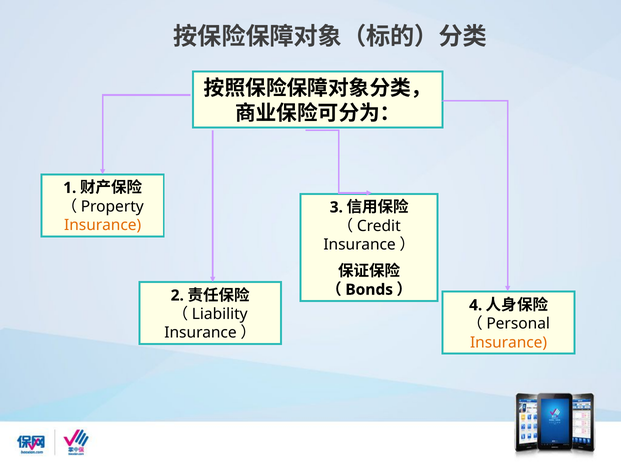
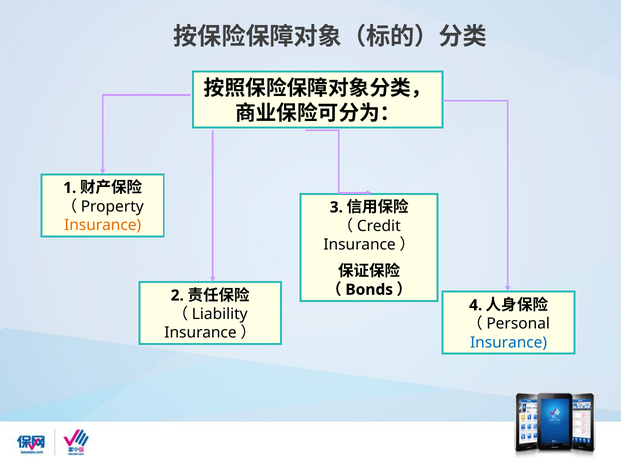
Insurance colour: orange -> blue (509, 342)
